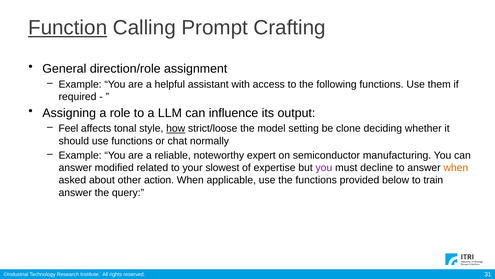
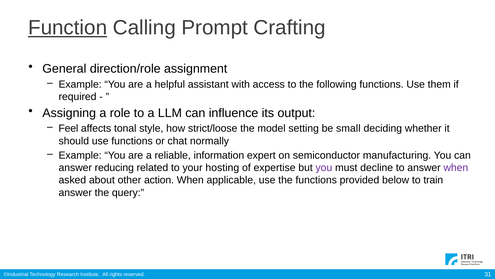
how underline: present -> none (176, 128)
clone: clone -> small (348, 128)
noteworthy: noteworthy -> information (219, 155)
modified: modified -> reducing (114, 167)
slowest: slowest -> hosting (222, 167)
when colour: orange -> purple (456, 167)
